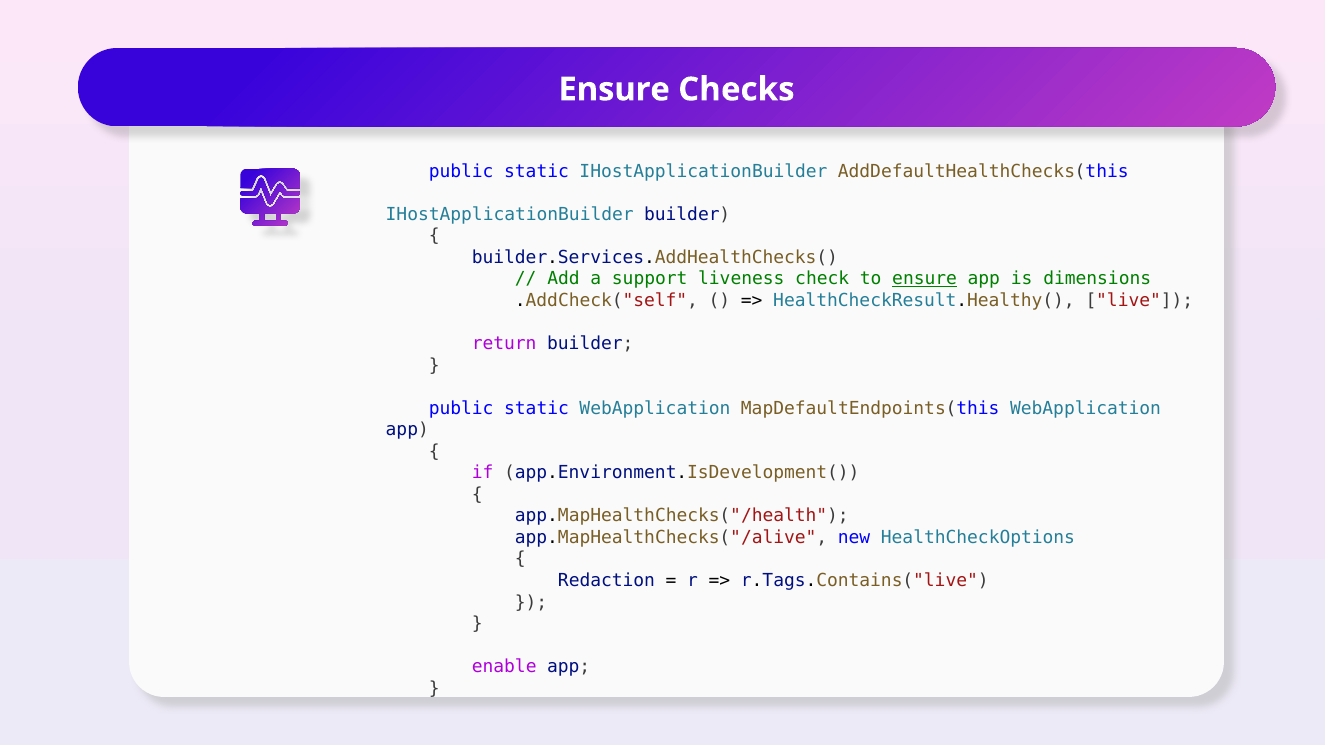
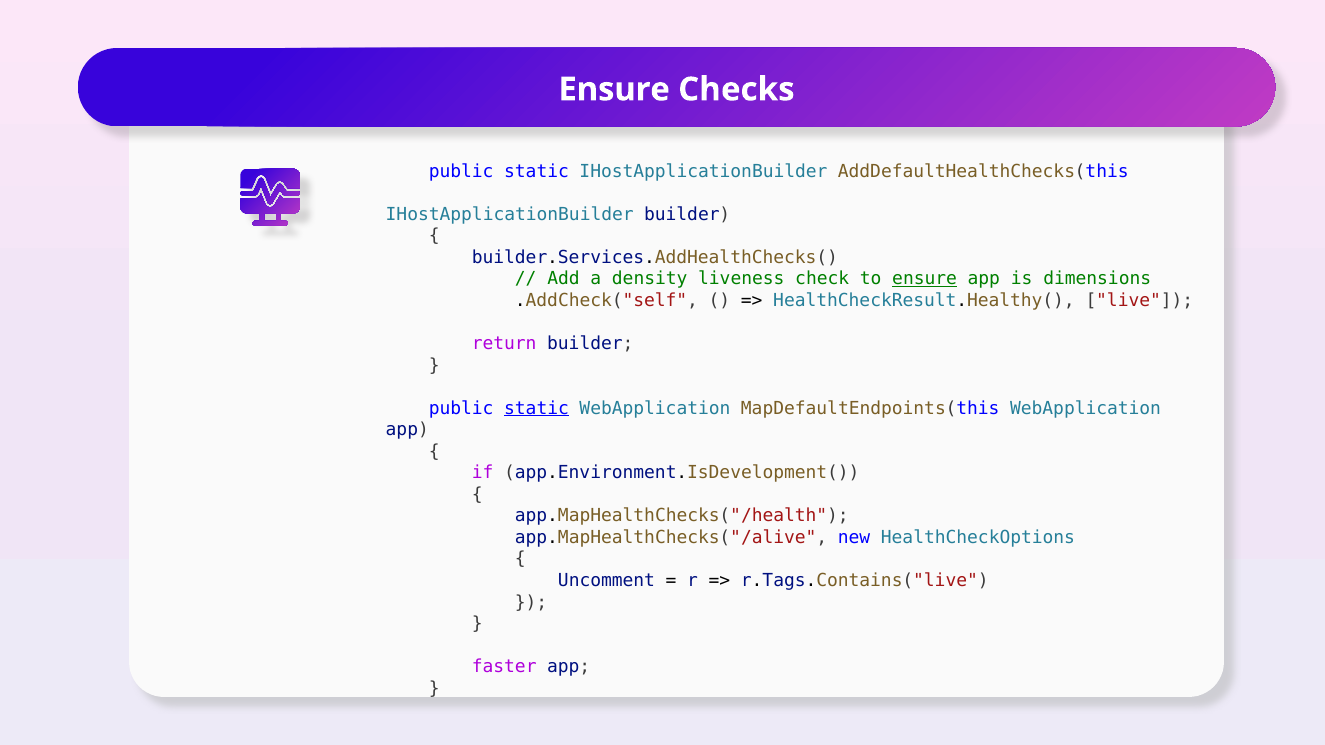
support: support -> density (650, 279)
static underline: none -> present (537, 408)
Redaction: Redaction -> Uncomment (607, 581)
enable: enable -> faster (504, 667)
